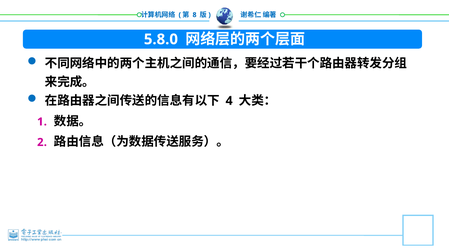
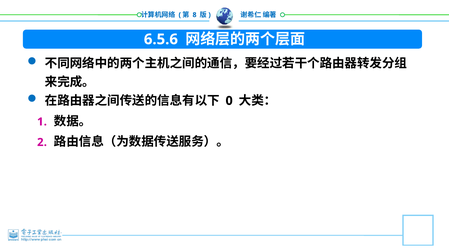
5.8.0: 5.8.0 -> 6.5.6 (161, 39)
4: 4 -> 0 (229, 101)
